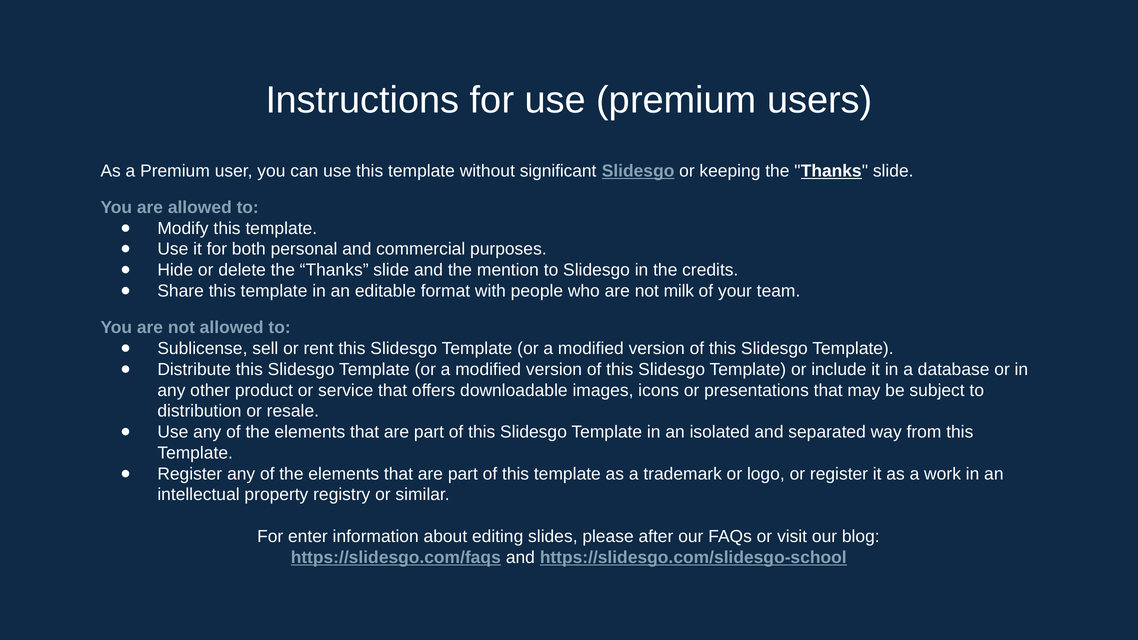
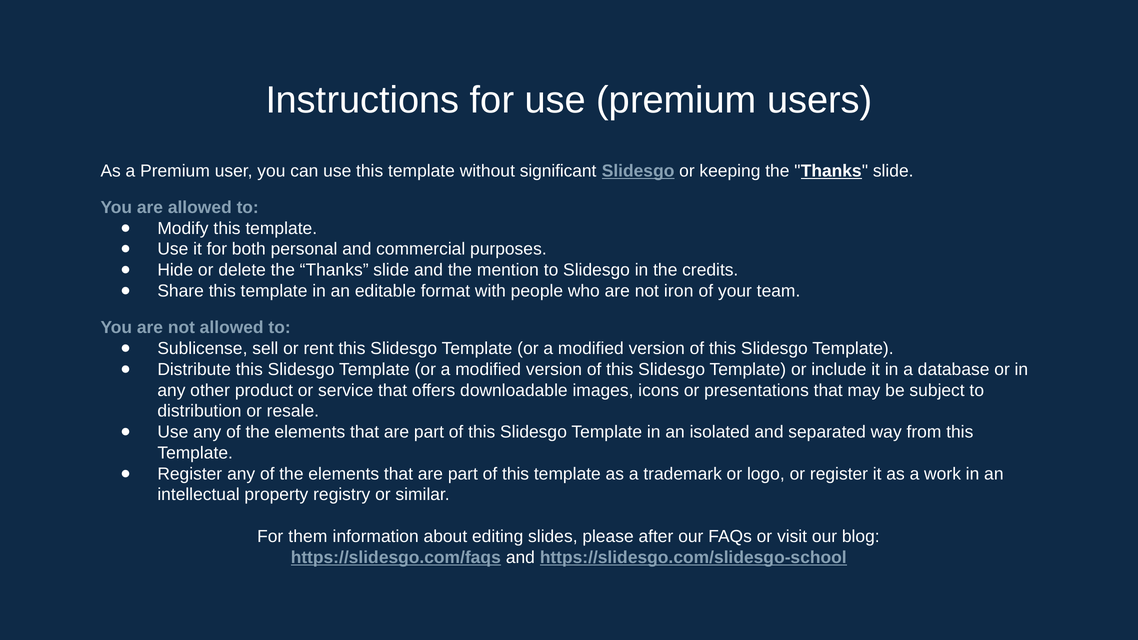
milk: milk -> iron (679, 291)
enter: enter -> them (308, 537)
